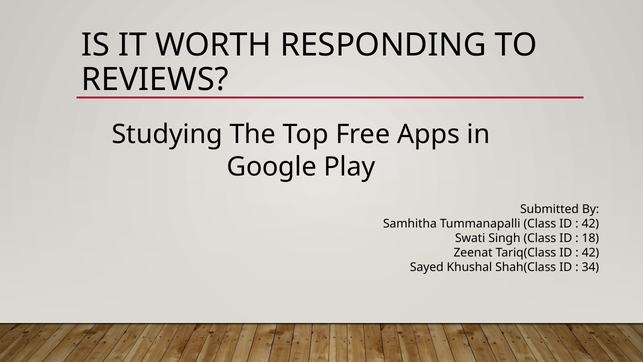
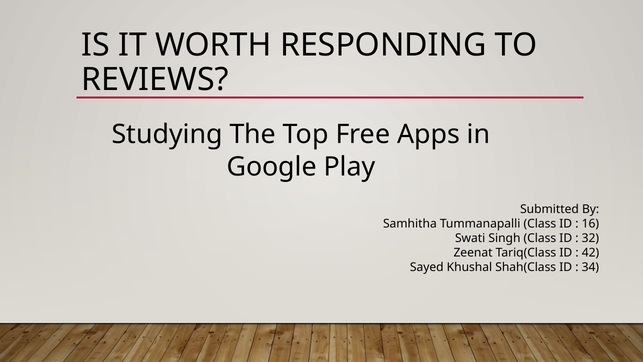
42: 42 -> 16 (590, 224)
18: 18 -> 32 (590, 238)
